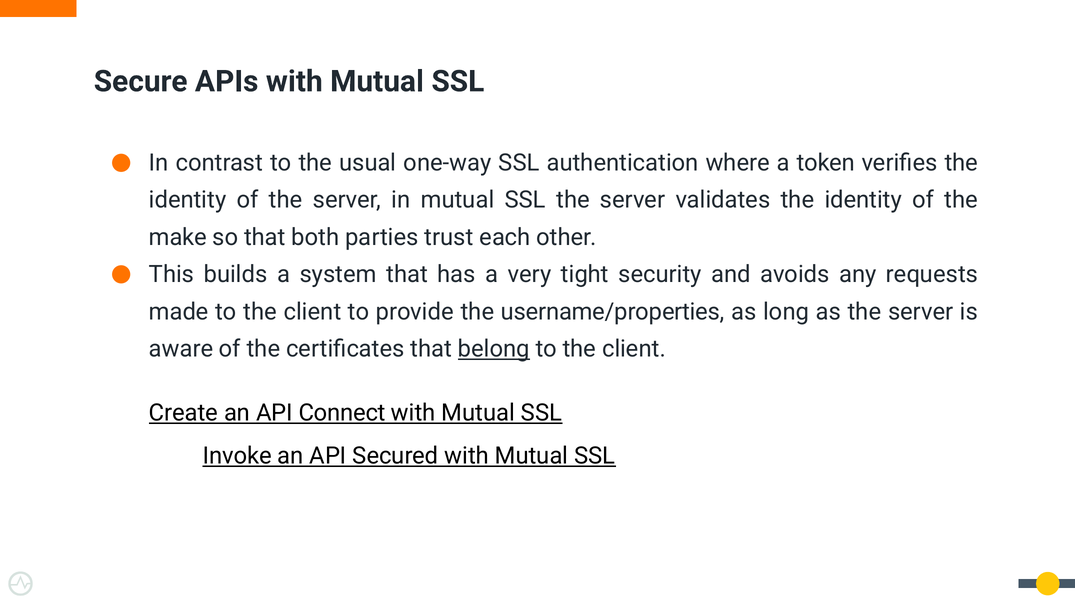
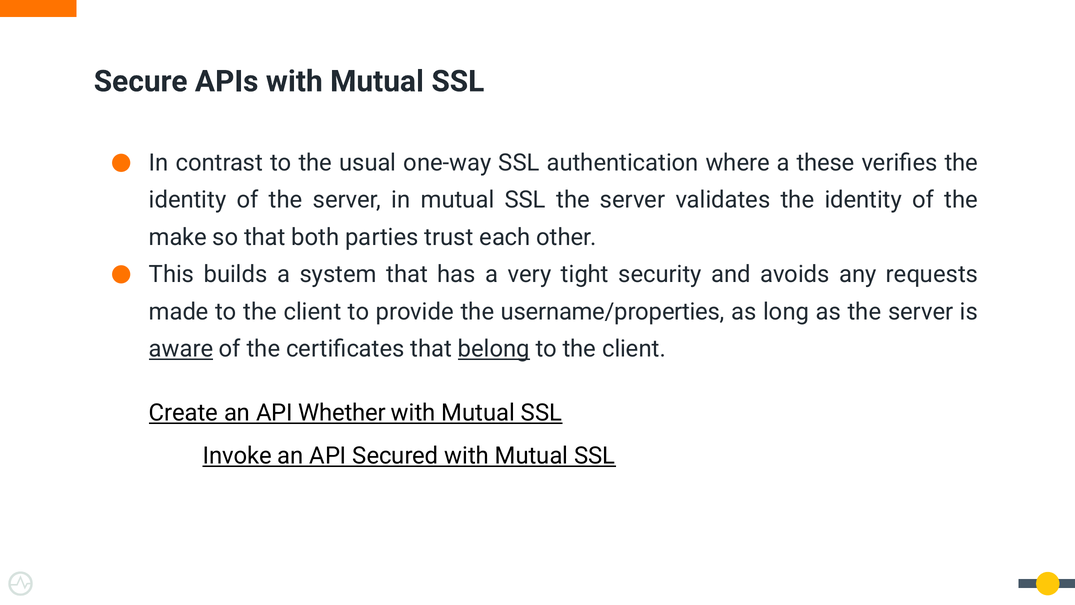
token: token -> these (826, 163)
aware underline: none -> present (181, 349)
Connect: Connect -> Whether (342, 413)
